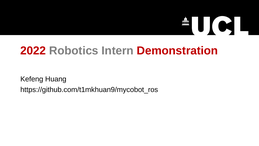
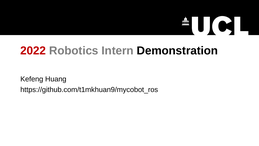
Demonstration colour: red -> black (177, 51)
